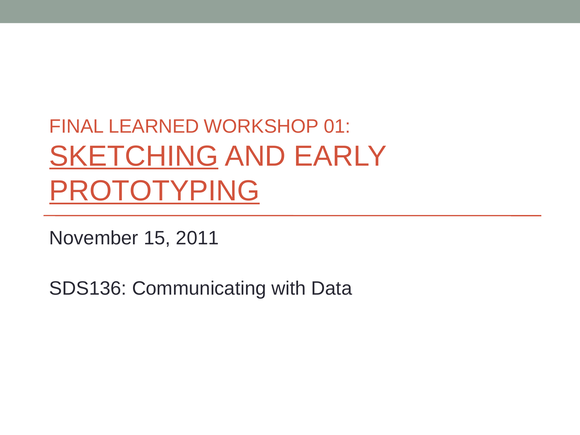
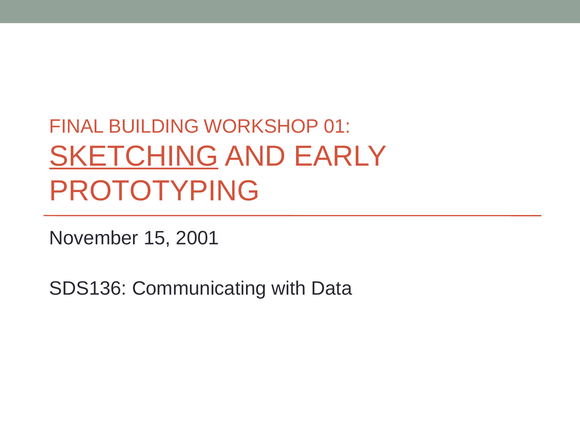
LEARNED: LEARNED -> BUILDING (154, 126)
PROTOTYPING underline: present -> none (154, 191)
2011: 2011 -> 2001 (197, 238)
